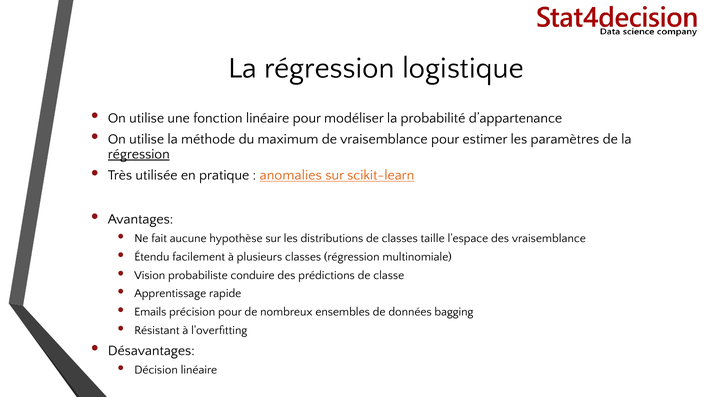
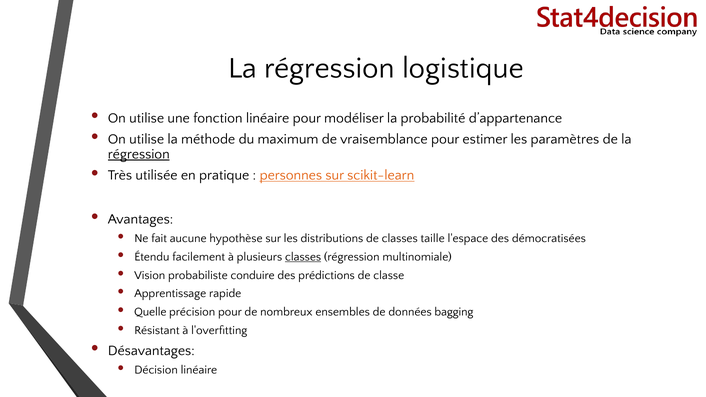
anomalies: anomalies -> personnes (291, 175)
des vraisemblance: vraisemblance -> démocratisées (549, 238)
classes underline: none -> present (303, 257)
Emails: Emails -> Quelle (150, 312)
